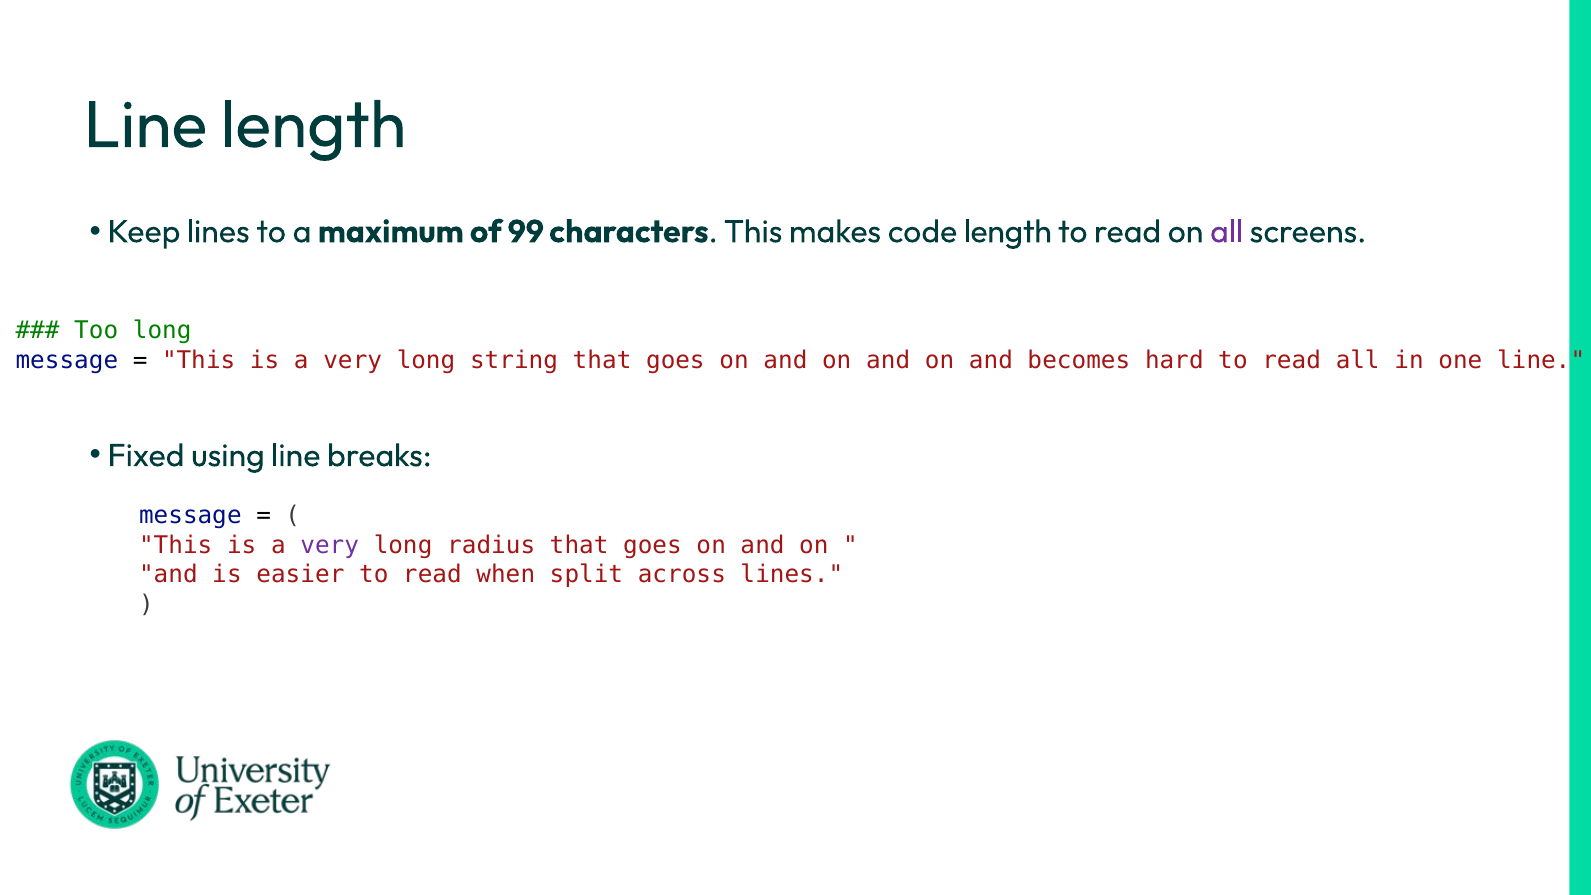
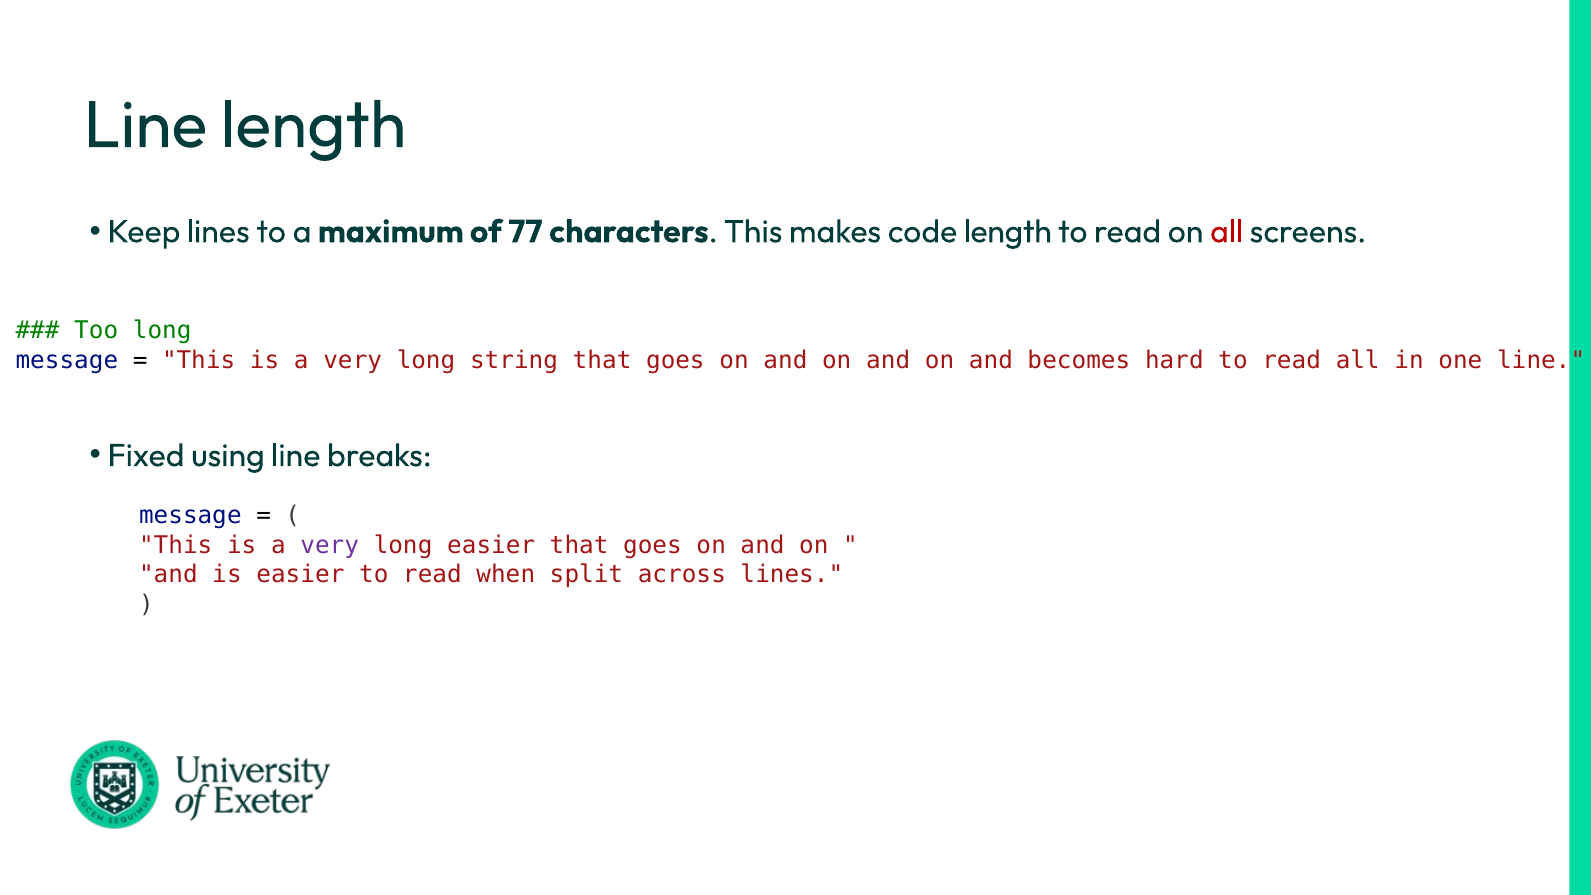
99: 99 -> 77 (525, 232)
all colour: purple -> red (1227, 232)
long radius: radius -> easier (491, 545)
